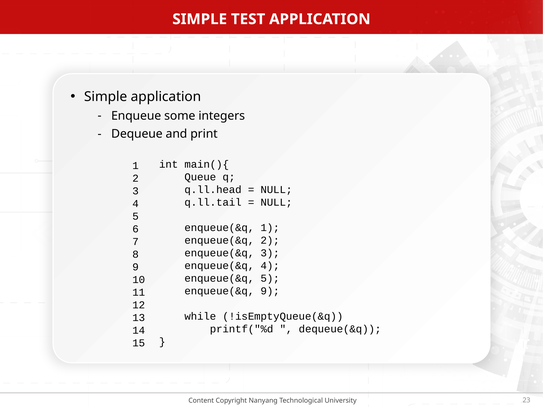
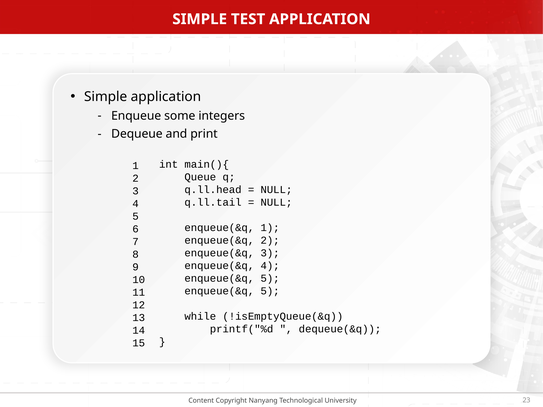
9: 9 -> 5 (270, 291)
